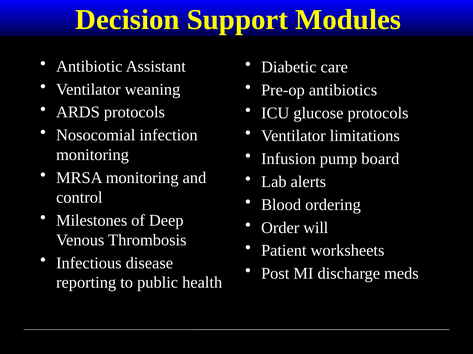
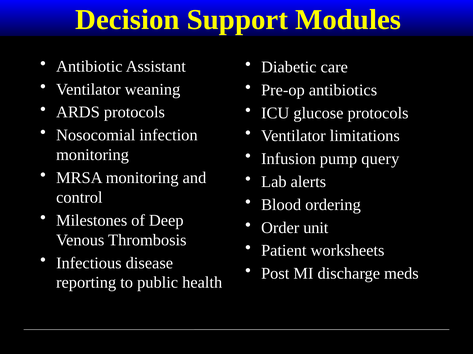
board: board -> query (380, 159)
will: will -> unit (316, 228)
